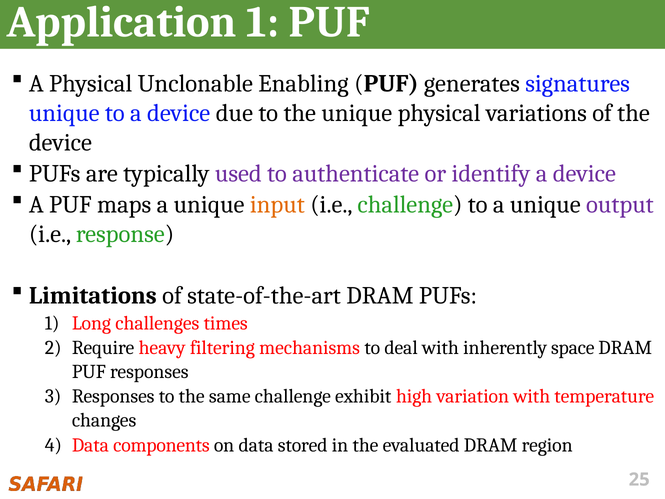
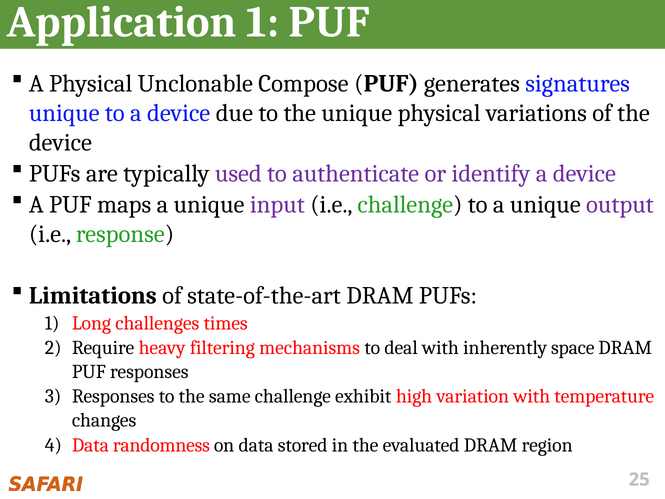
Enabling: Enabling -> Compose (303, 84)
input colour: orange -> purple (277, 204)
components: components -> randomness (161, 445)
